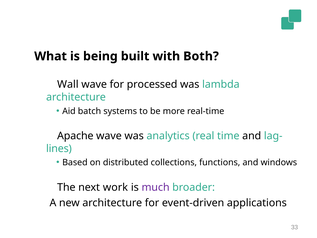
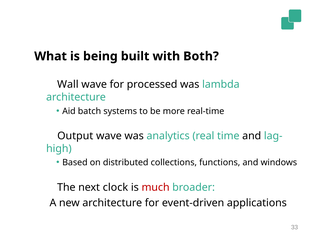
Apache: Apache -> Output (75, 136)
lines: lines -> high (59, 148)
work: work -> clock (115, 187)
much colour: purple -> red (156, 187)
